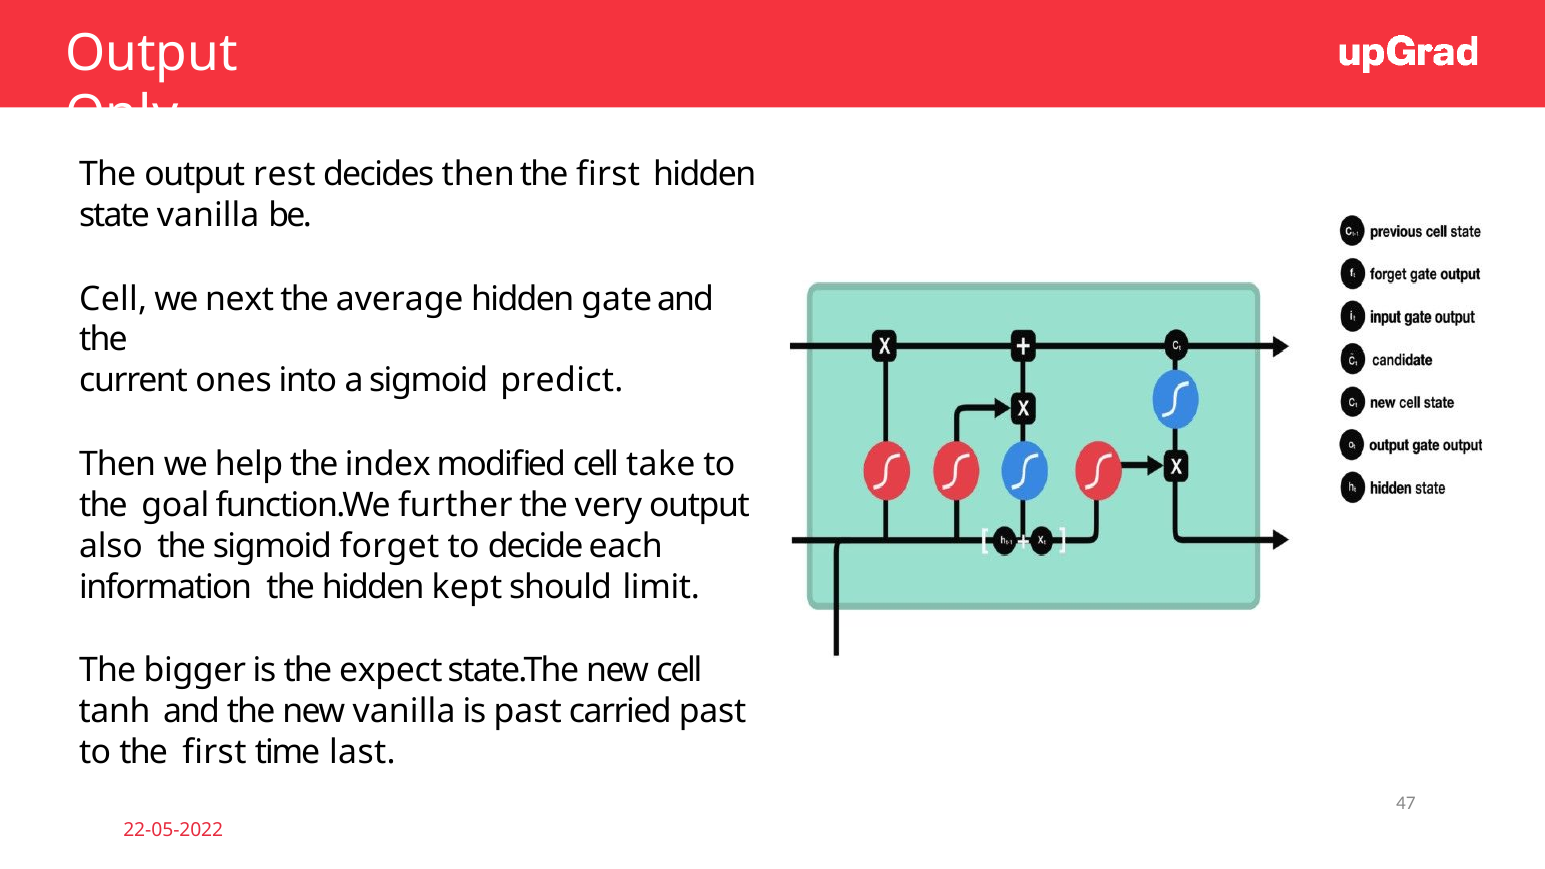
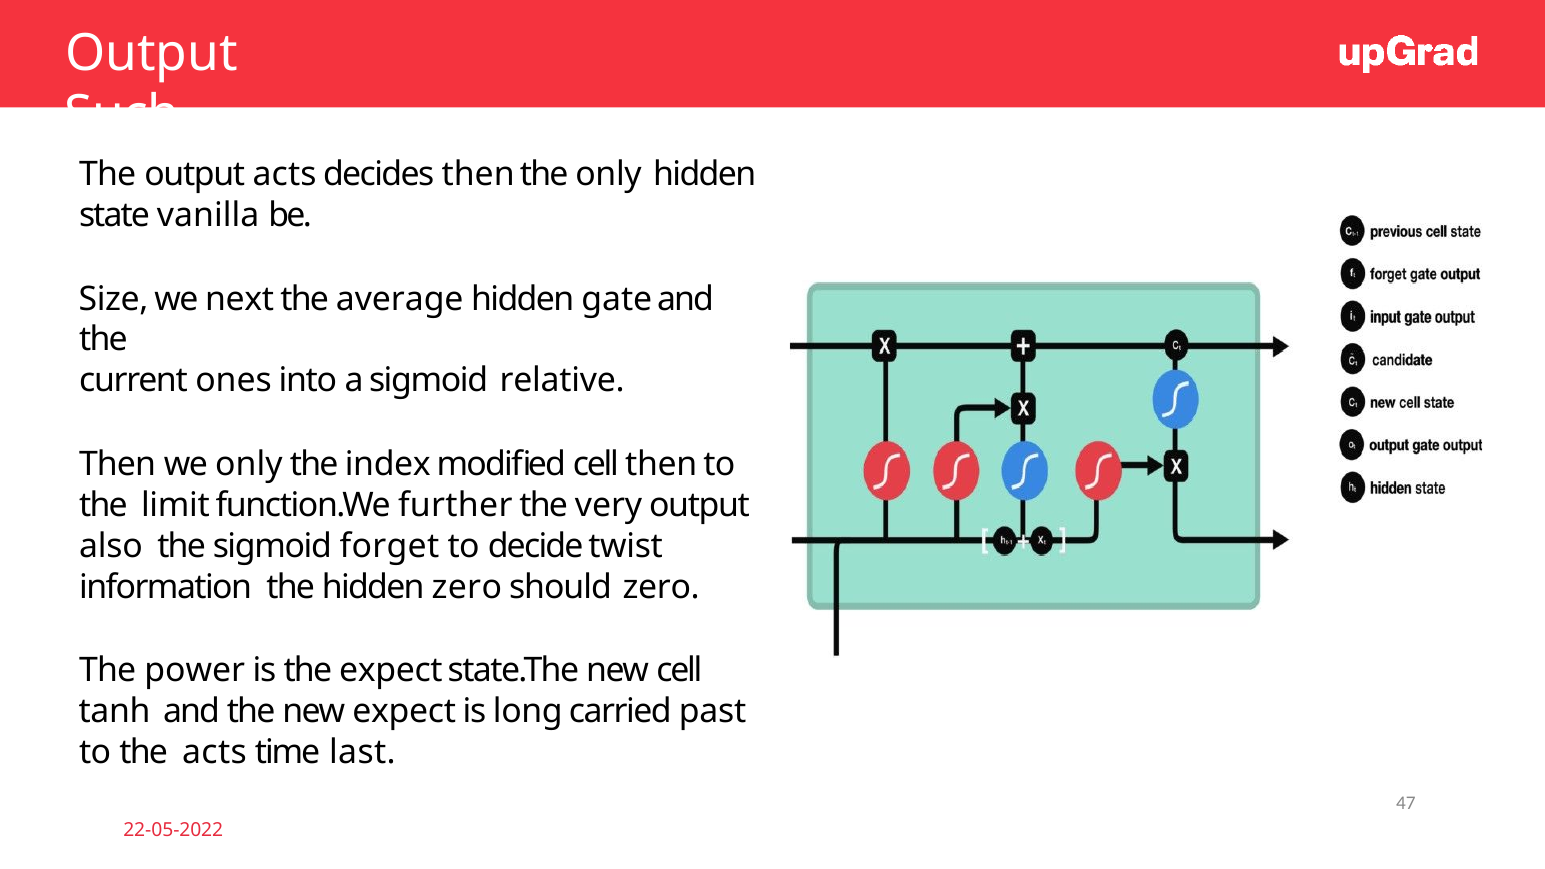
Only: Only -> Such (122, 115)
output rest: rest -> acts (285, 174)
first: first -> only (608, 174)
Cell: Cell -> Size (114, 299)
predict: predict -> relative (562, 381)
we help: help -> only (249, 464)
cell take: take -> then (661, 464)
goal: goal -> limit (175, 505)
each: each -> twist (626, 546)
hidden kept: kept -> zero (467, 587)
should limit: limit -> zero (661, 587)
bigger: bigger -> power (195, 670)
new vanilla: vanilla -> expect (404, 711)
is past: past -> long (528, 711)
to the first: first -> acts (214, 752)
